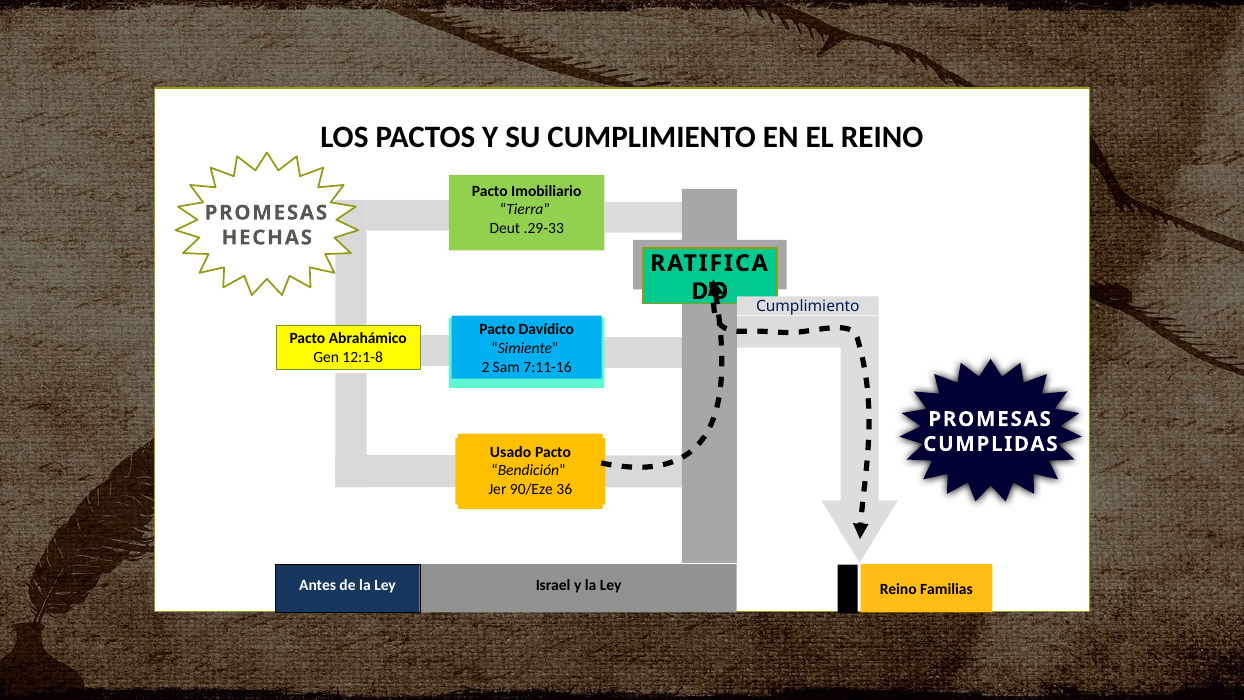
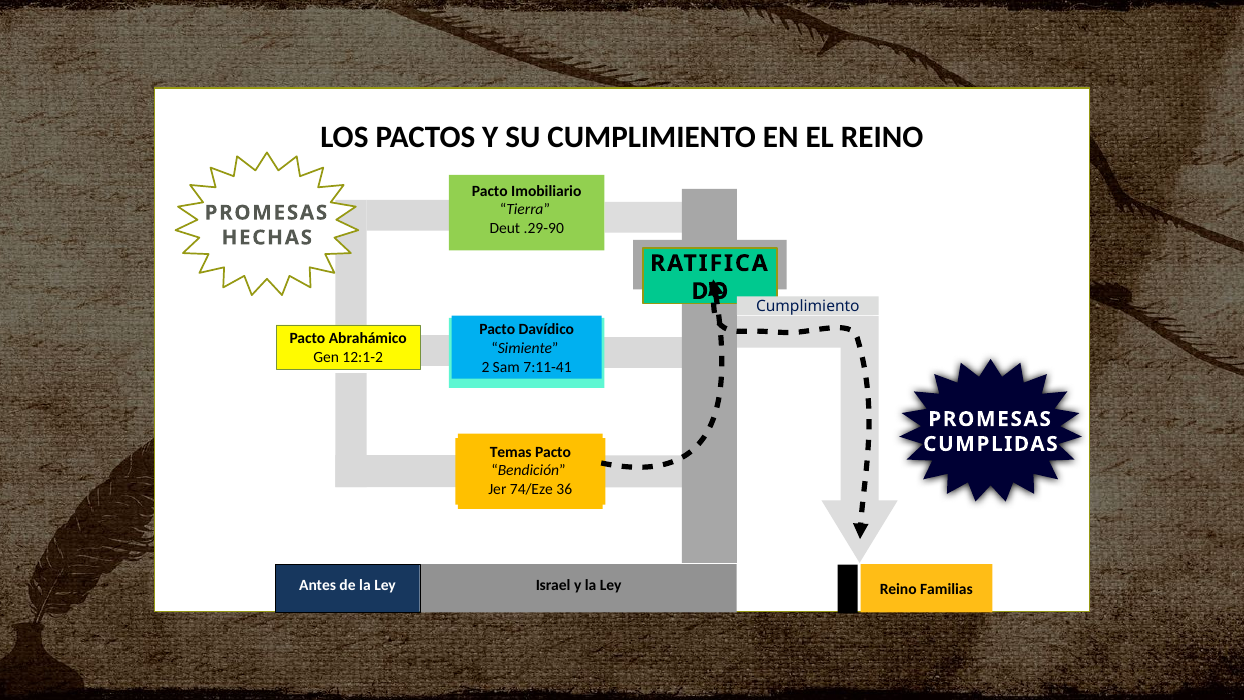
.29-33: .29-33 -> .29-90 (544, 228)
12:1-8: 12:1-8 -> 12:1-2 (363, 357)
7:11-16: 7:11-16 -> 7:11-41 (548, 367)
Usado: Usado -> Temas (511, 452)
90/Eze: 90/Eze -> 74/Eze (531, 489)
